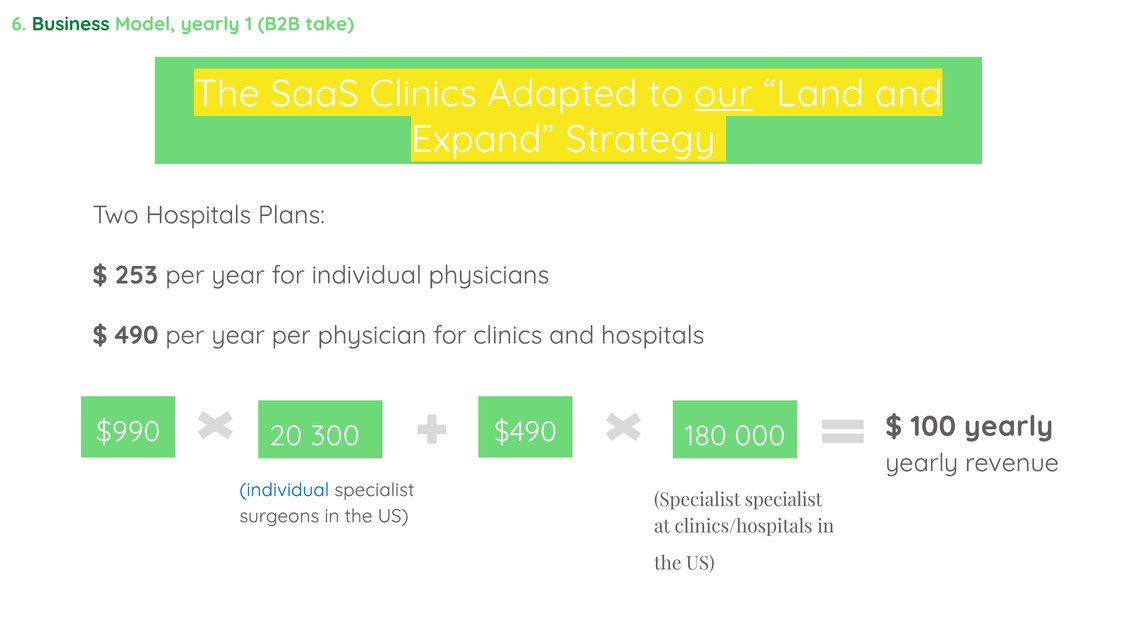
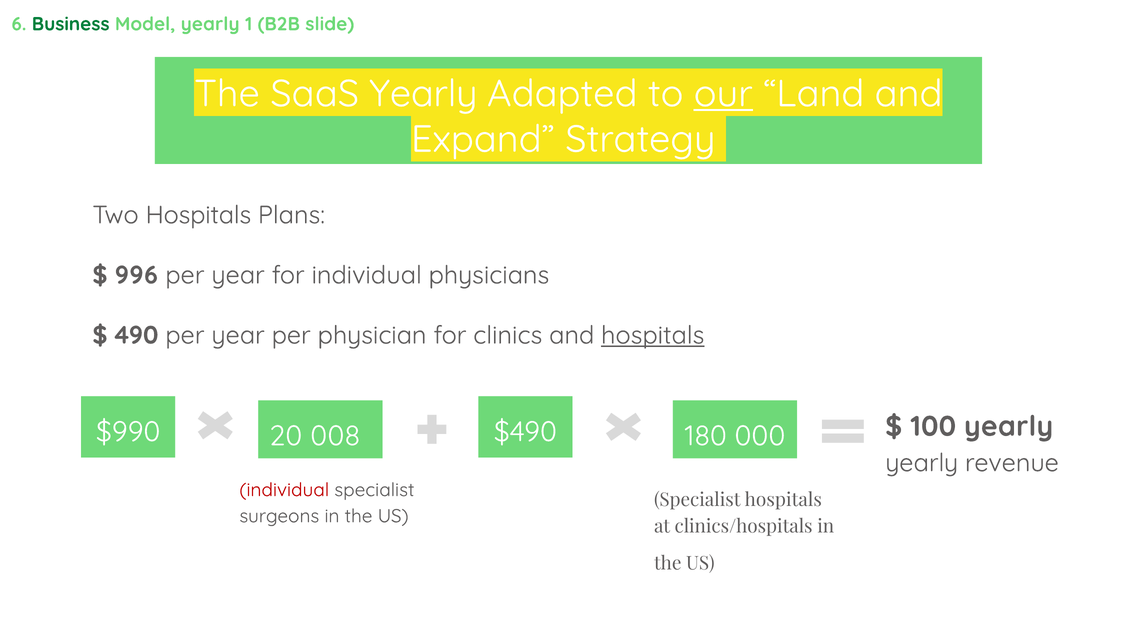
take: take -> slide (330, 24)
SaaS Clinics: Clinics -> Yearly (423, 94)
253: 253 -> 996 (136, 275)
hospitals underline: none -> present (653, 335)
300: 300 -> 008 (335, 436)
individual colour: blue -> red (284, 490)
Specialist specialist: specialist -> hospitals (783, 500)
